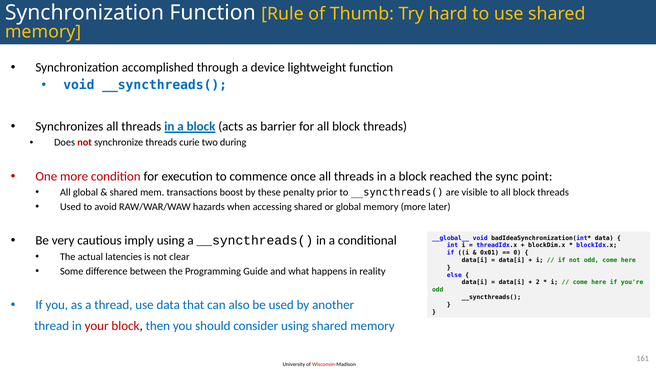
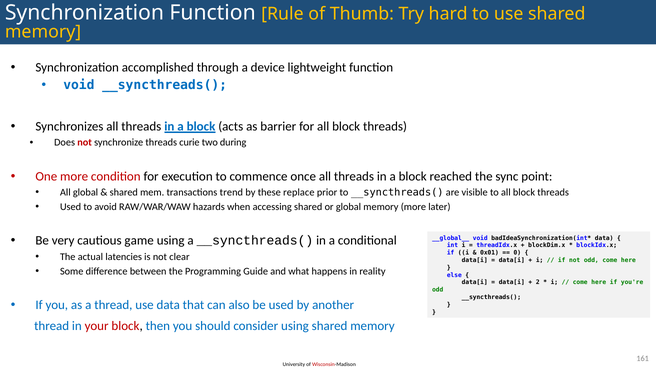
boost: boost -> trend (231, 192)
penalty: penalty -> replace (299, 192)
imply: imply -> game (139, 241)
